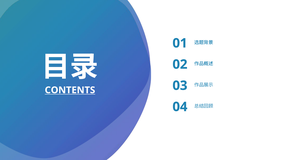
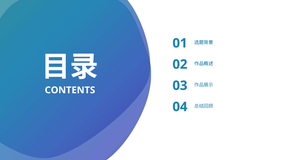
CONTENTS underline: present -> none (70, 90)
